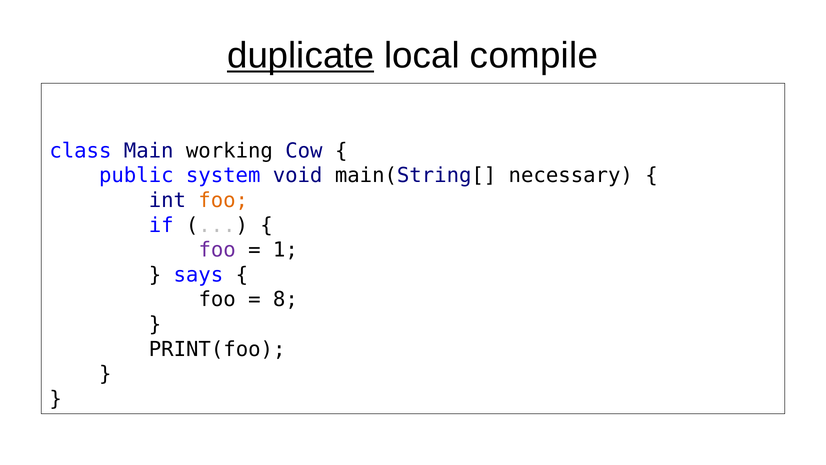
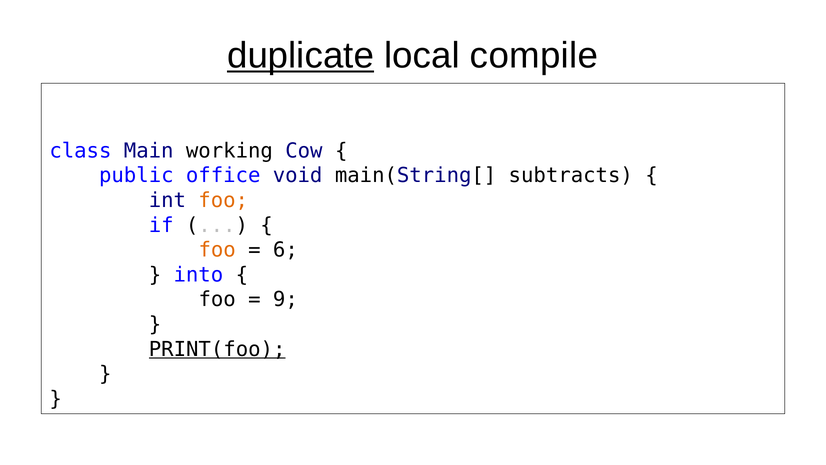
system: system -> office (223, 175)
necessary: necessary -> subtracts (571, 175)
foo colour: purple -> orange (217, 250)
1: 1 -> 6 (285, 250)
says: says -> into (198, 275)
8: 8 -> 9 (285, 299)
PRINT(foo underline: none -> present (217, 349)
